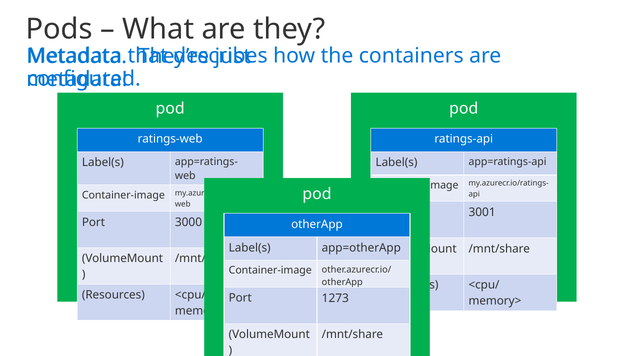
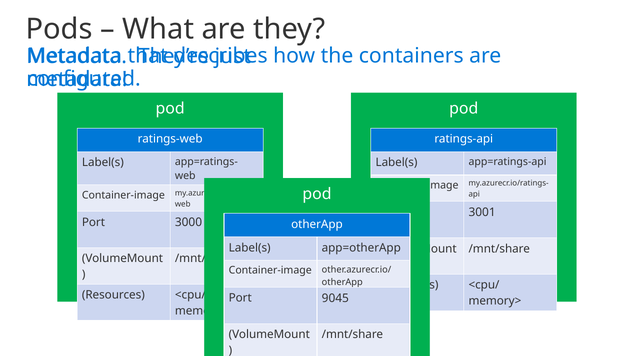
1273: 1273 -> 9045 (335, 299)
